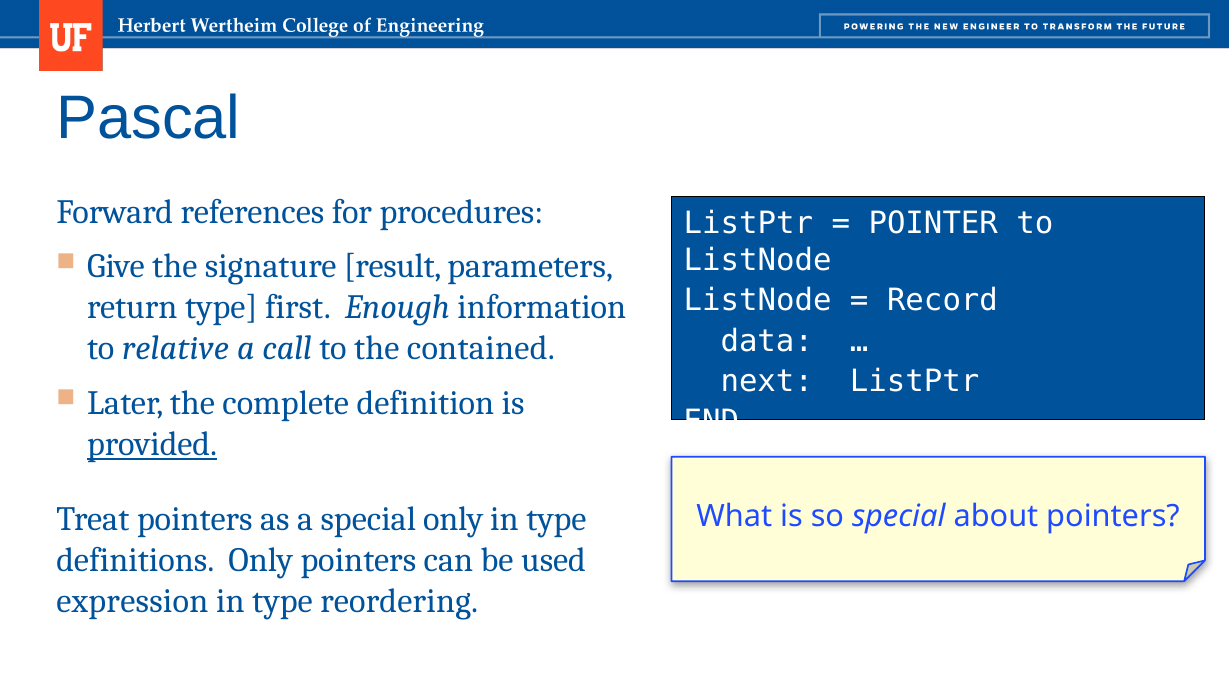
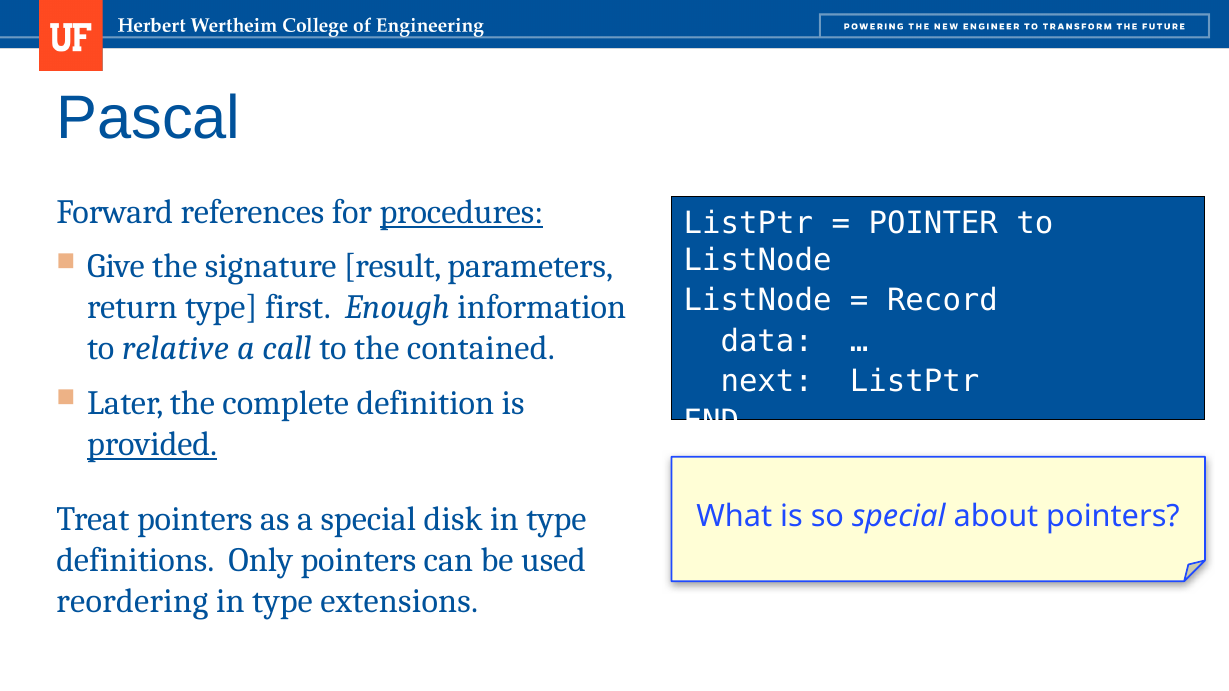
procedures underline: none -> present (461, 212)
special only: only -> disk (453, 519)
expression: expression -> reordering (132, 601)
reordering: reordering -> extensions (399, 601)
